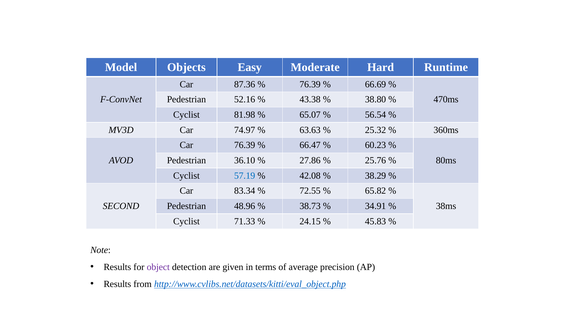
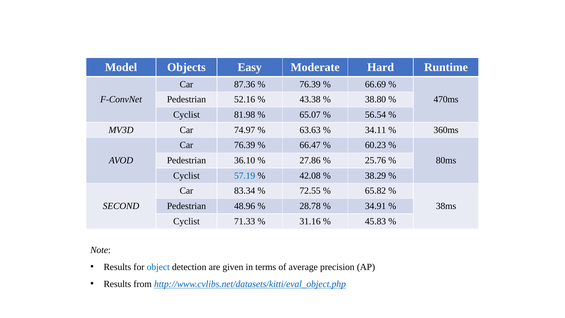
25.32: 25.32 -> 34.11 (376, 130)
38.73: 38.73 -> 28.78 (310, 206)
24.15: 24.15 -> 31.16 (310, 221)
object colour: purple -> blue (158, 267)
